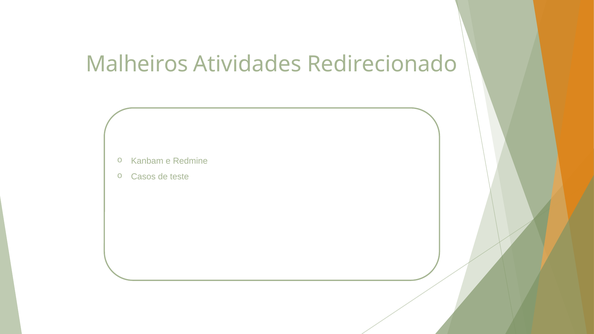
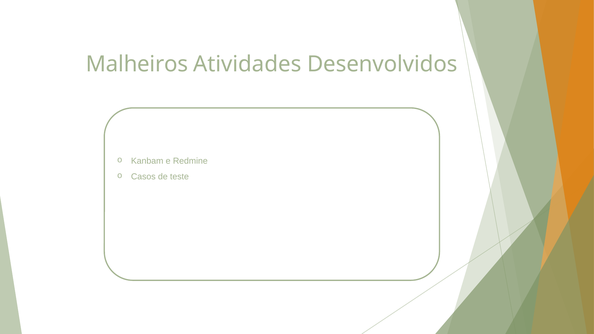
Redirecionado: Redirecionado -> Desenvolvidos (382, 64)
